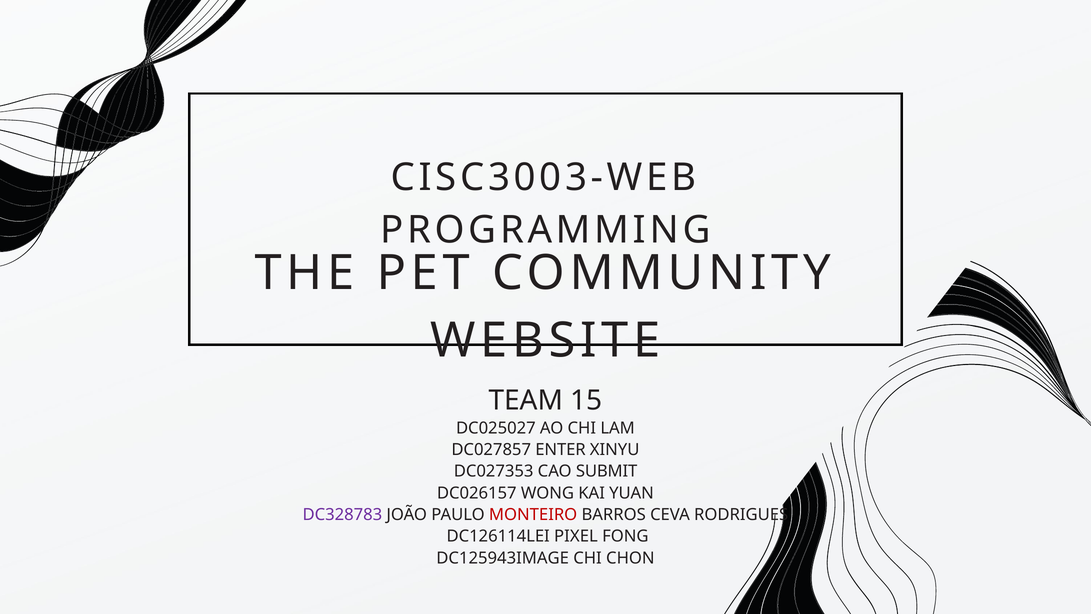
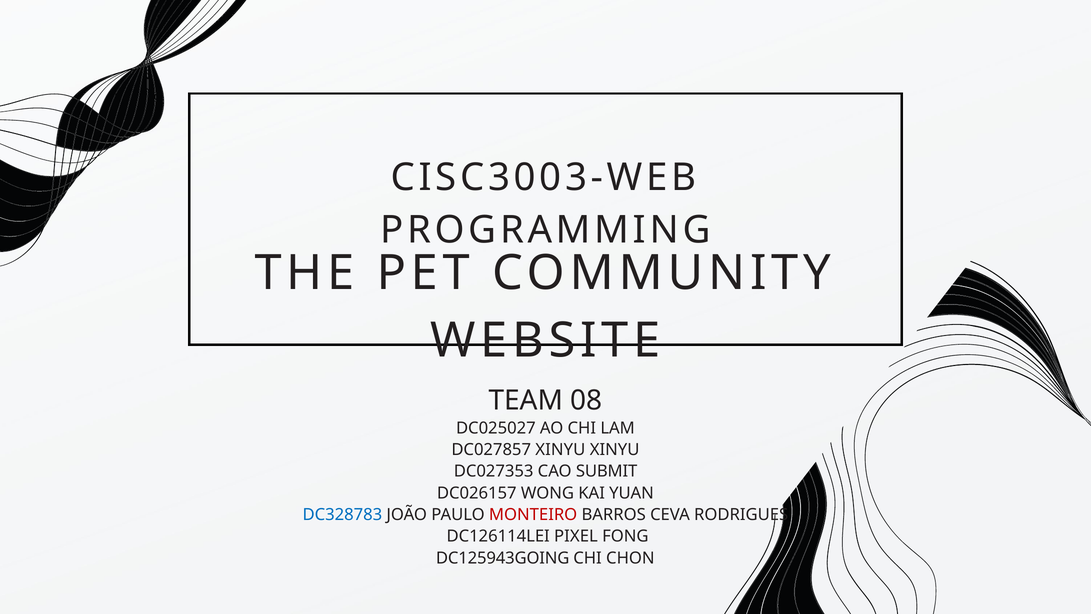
15: 15 -> 08 (586, 400)
DC027857 ENTER: ENTER -> XINYU (560, 450)
DC328783 colour: purple -> blue (342, 515)
DC125943IMAGE: DC125943IMAGE -> DC125943GOING (503, 558)
